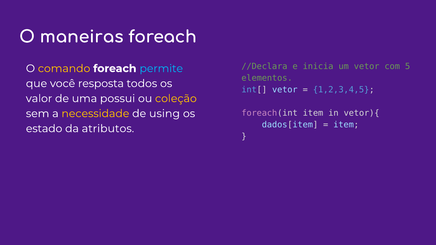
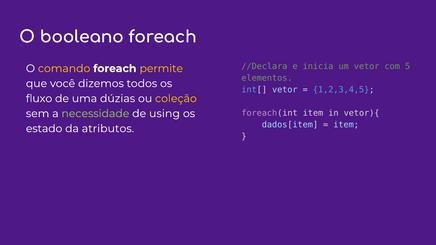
maneiras: maneiras -> booleano (82, 37)
permite colour: light blue -> yellow (161, 69)
resposta: resposta -> dizemos (101, 84)
valor: valor -> fluxo (39, 99)
possui: possui -> dúzias (118, 99)
necessidade colour: yellow -> light green (95, 114)
